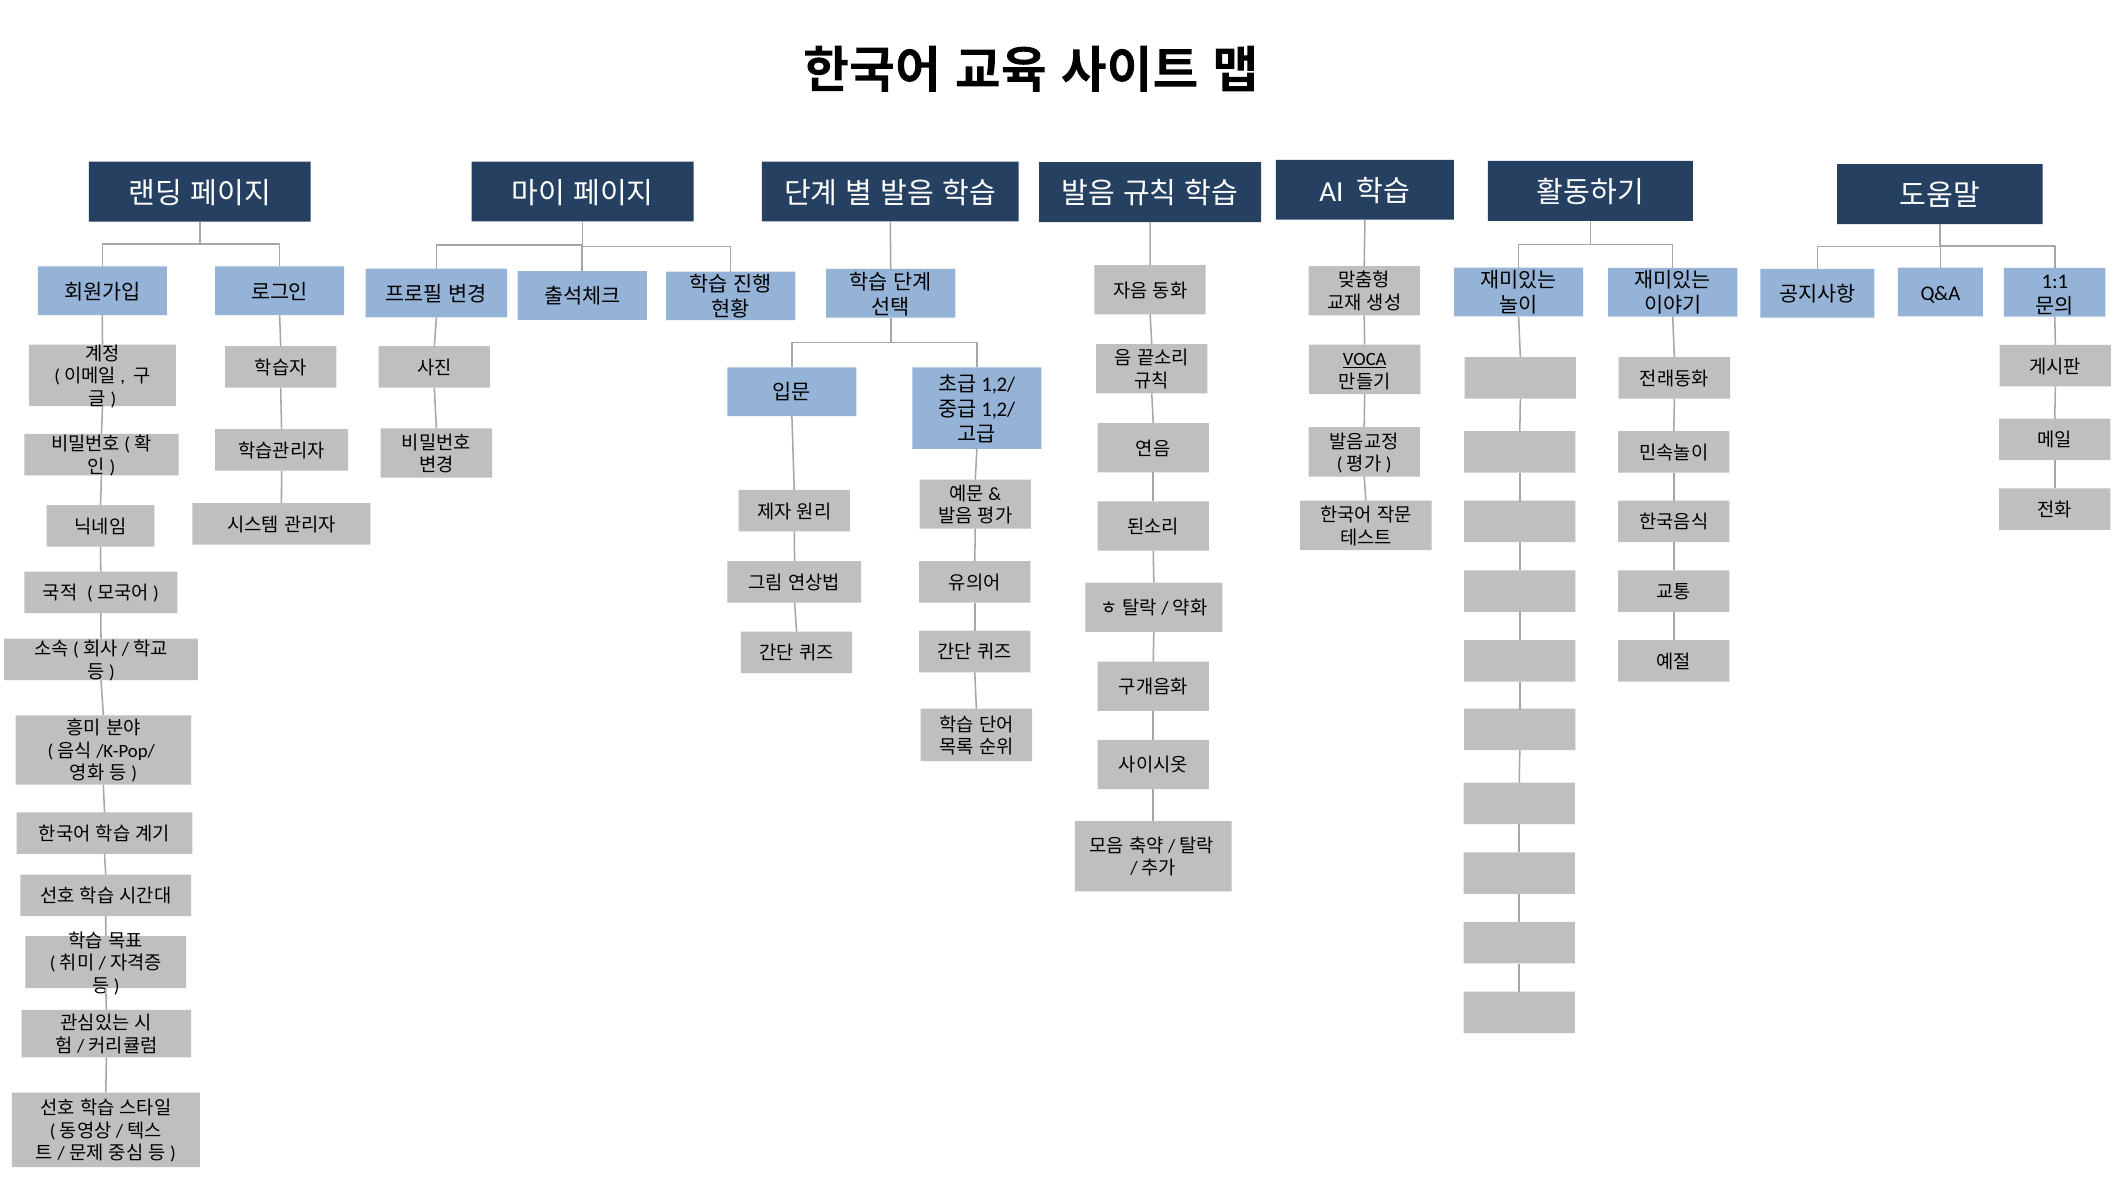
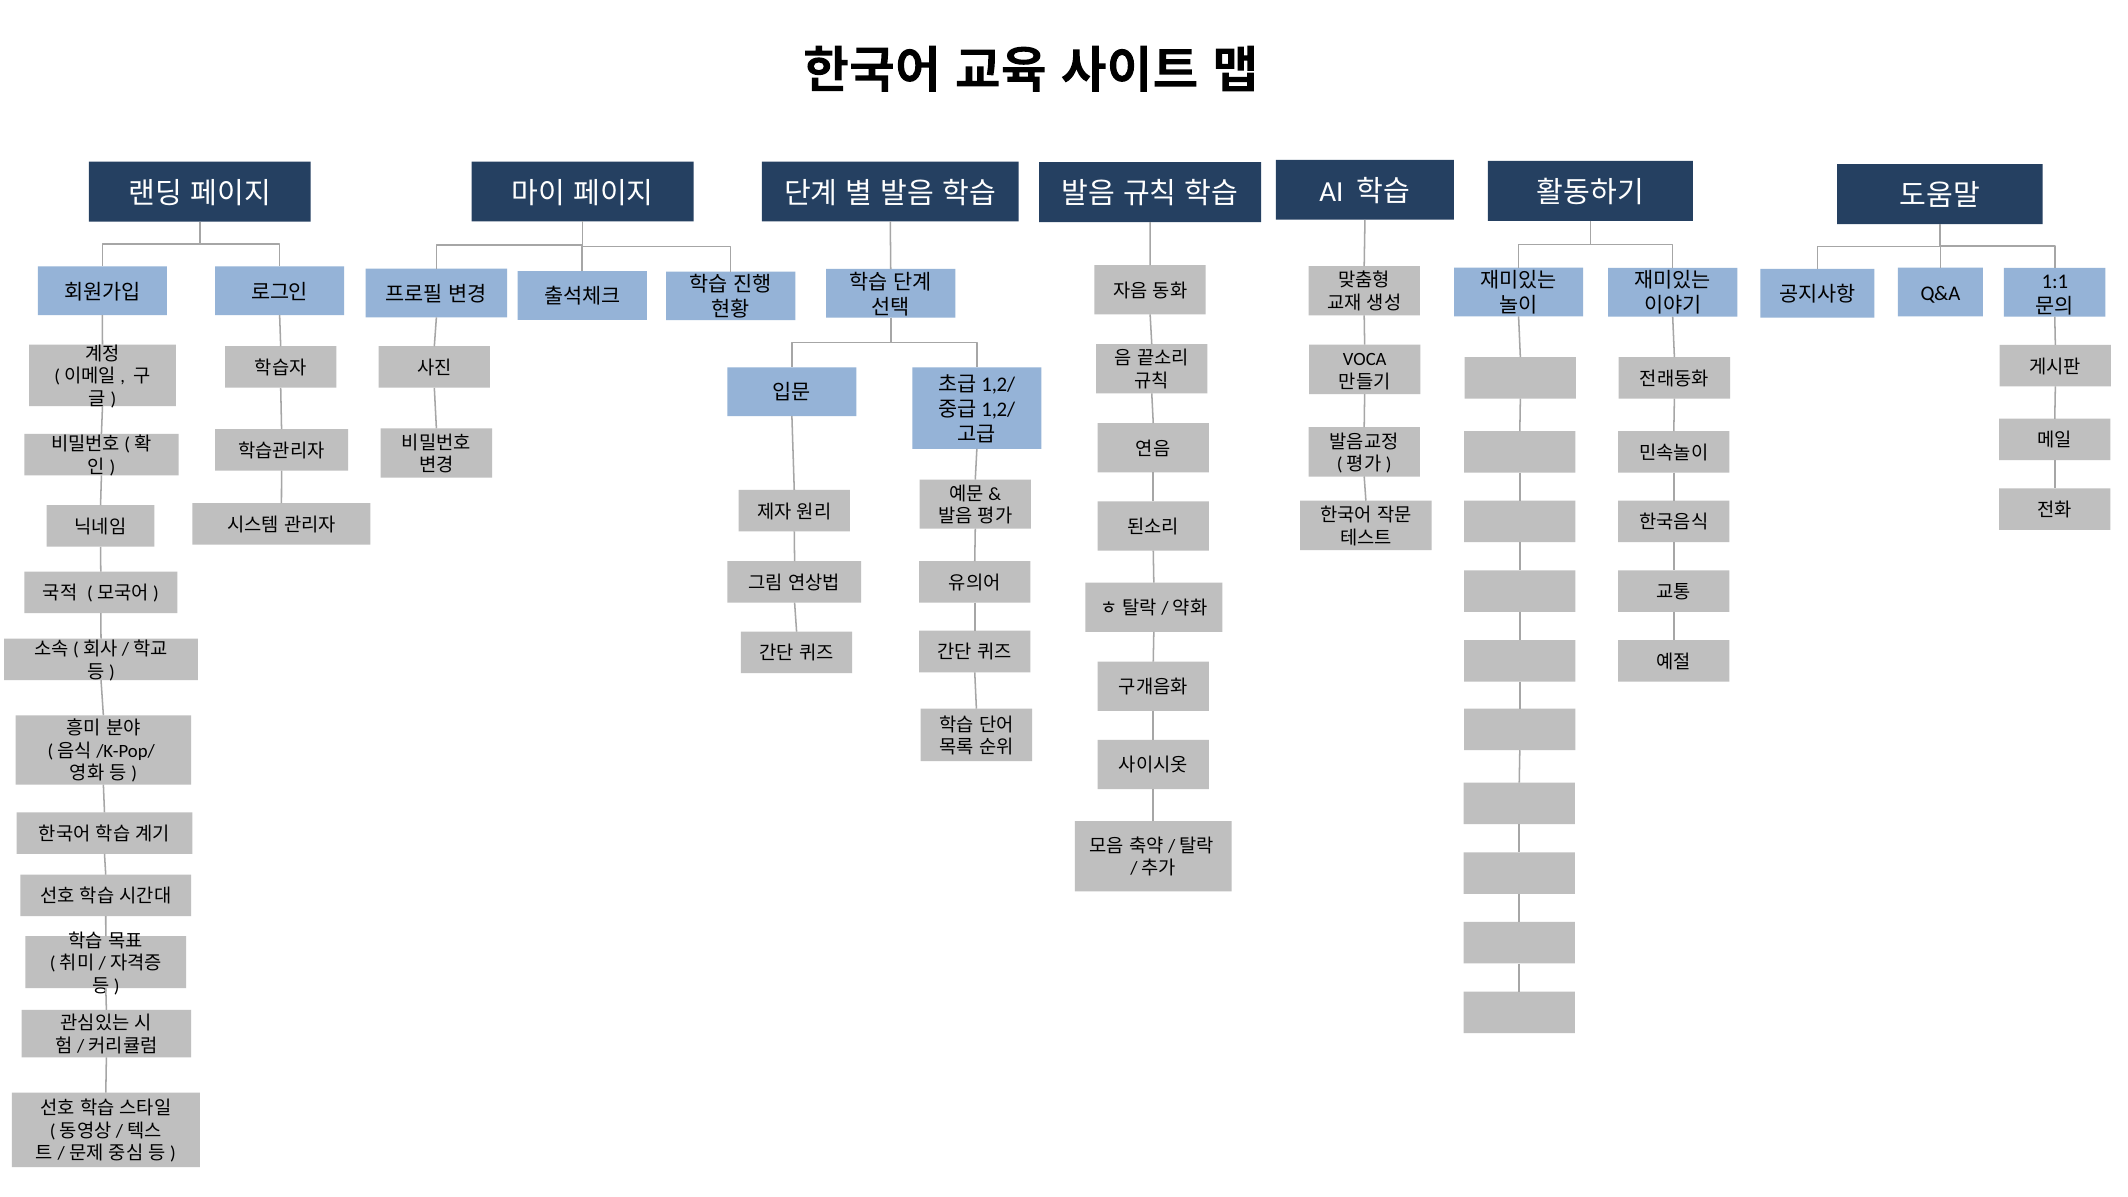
VOCA underline: present -> none (1365, 359)
